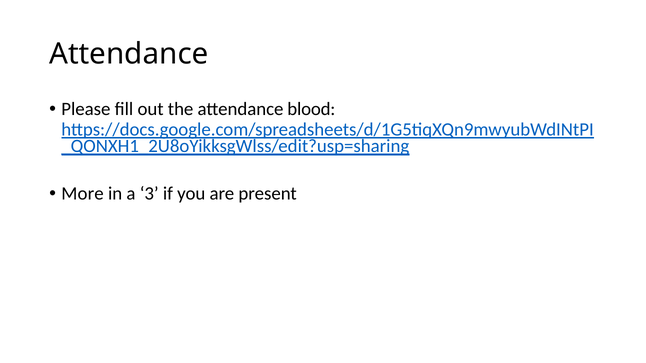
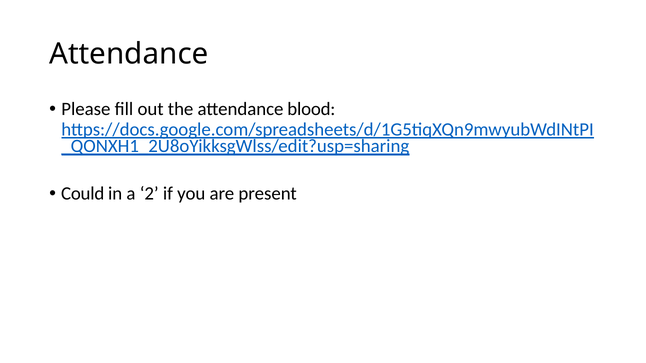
More: More -> Could (83, 194)
3: 3 -> 2 (149, 194)
